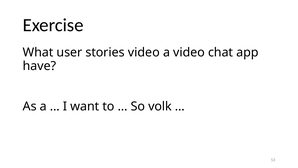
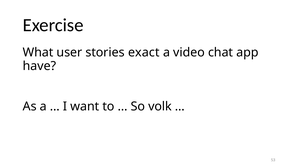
stories video: video -> exact (144, 52)
